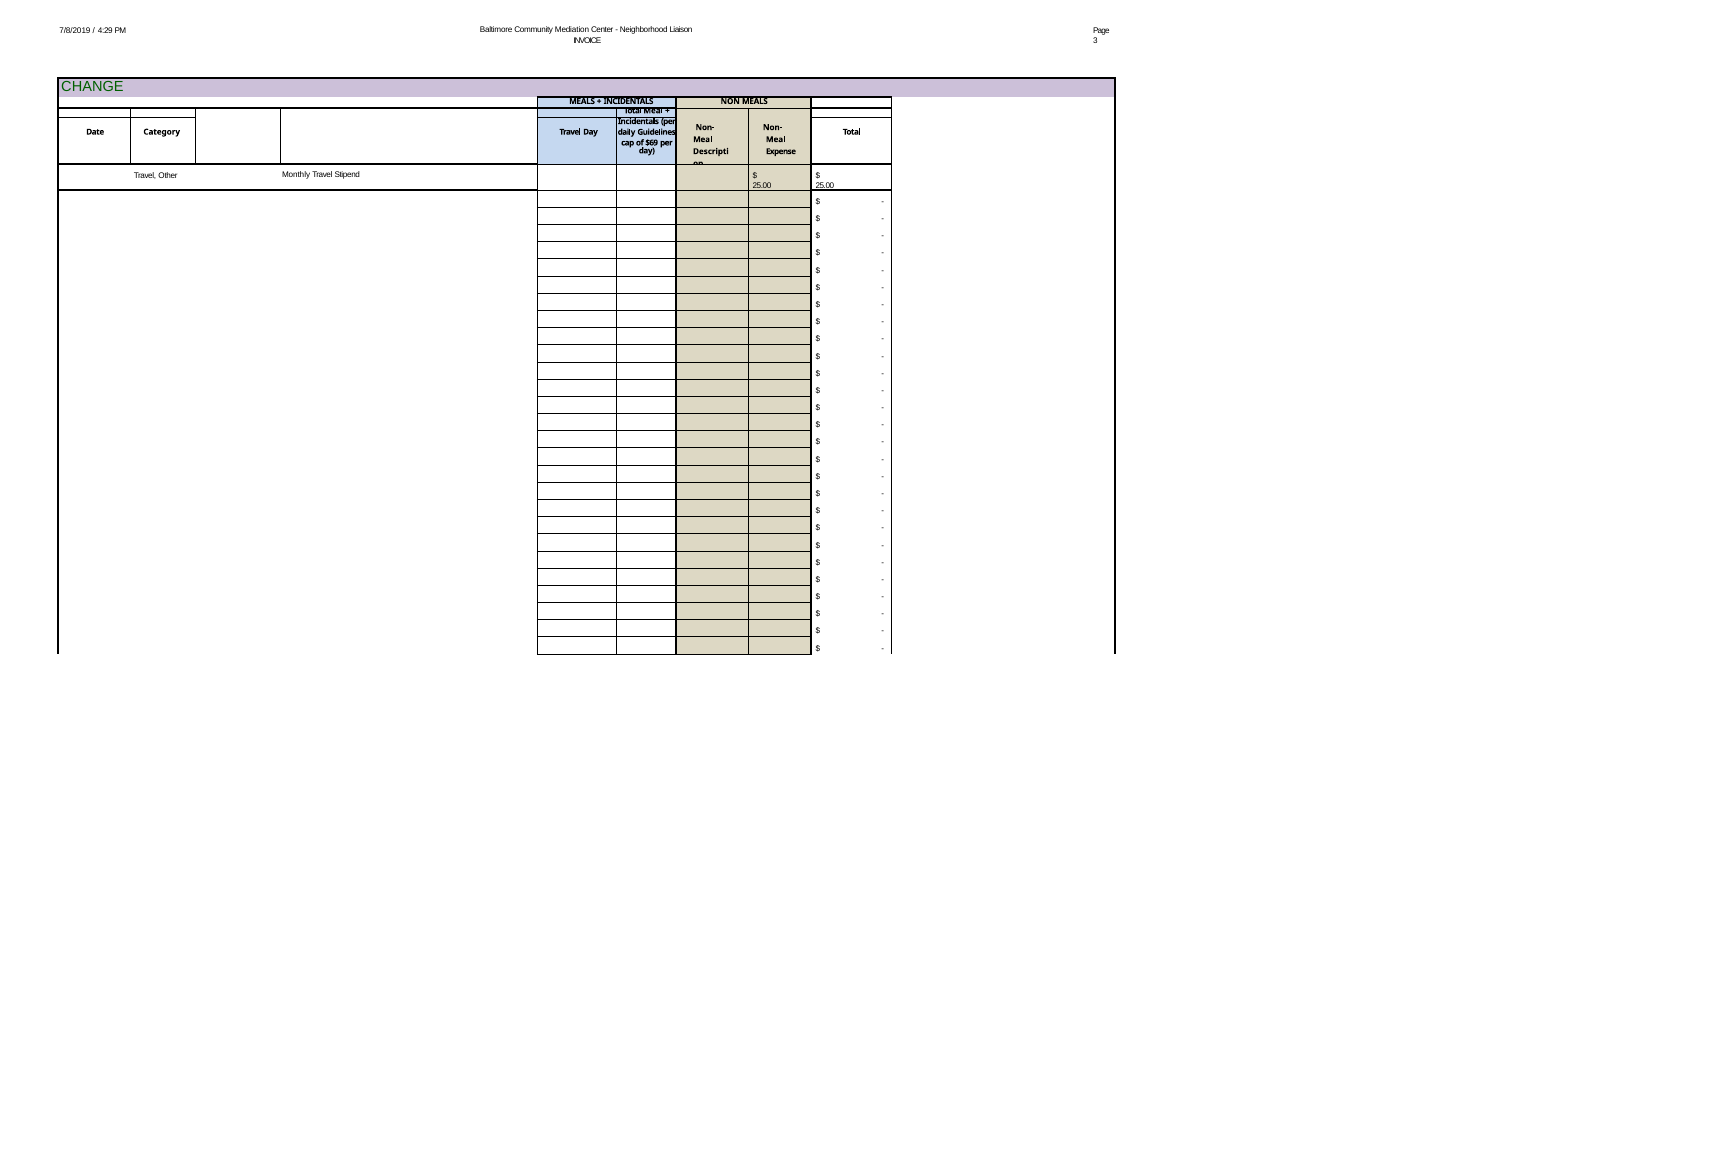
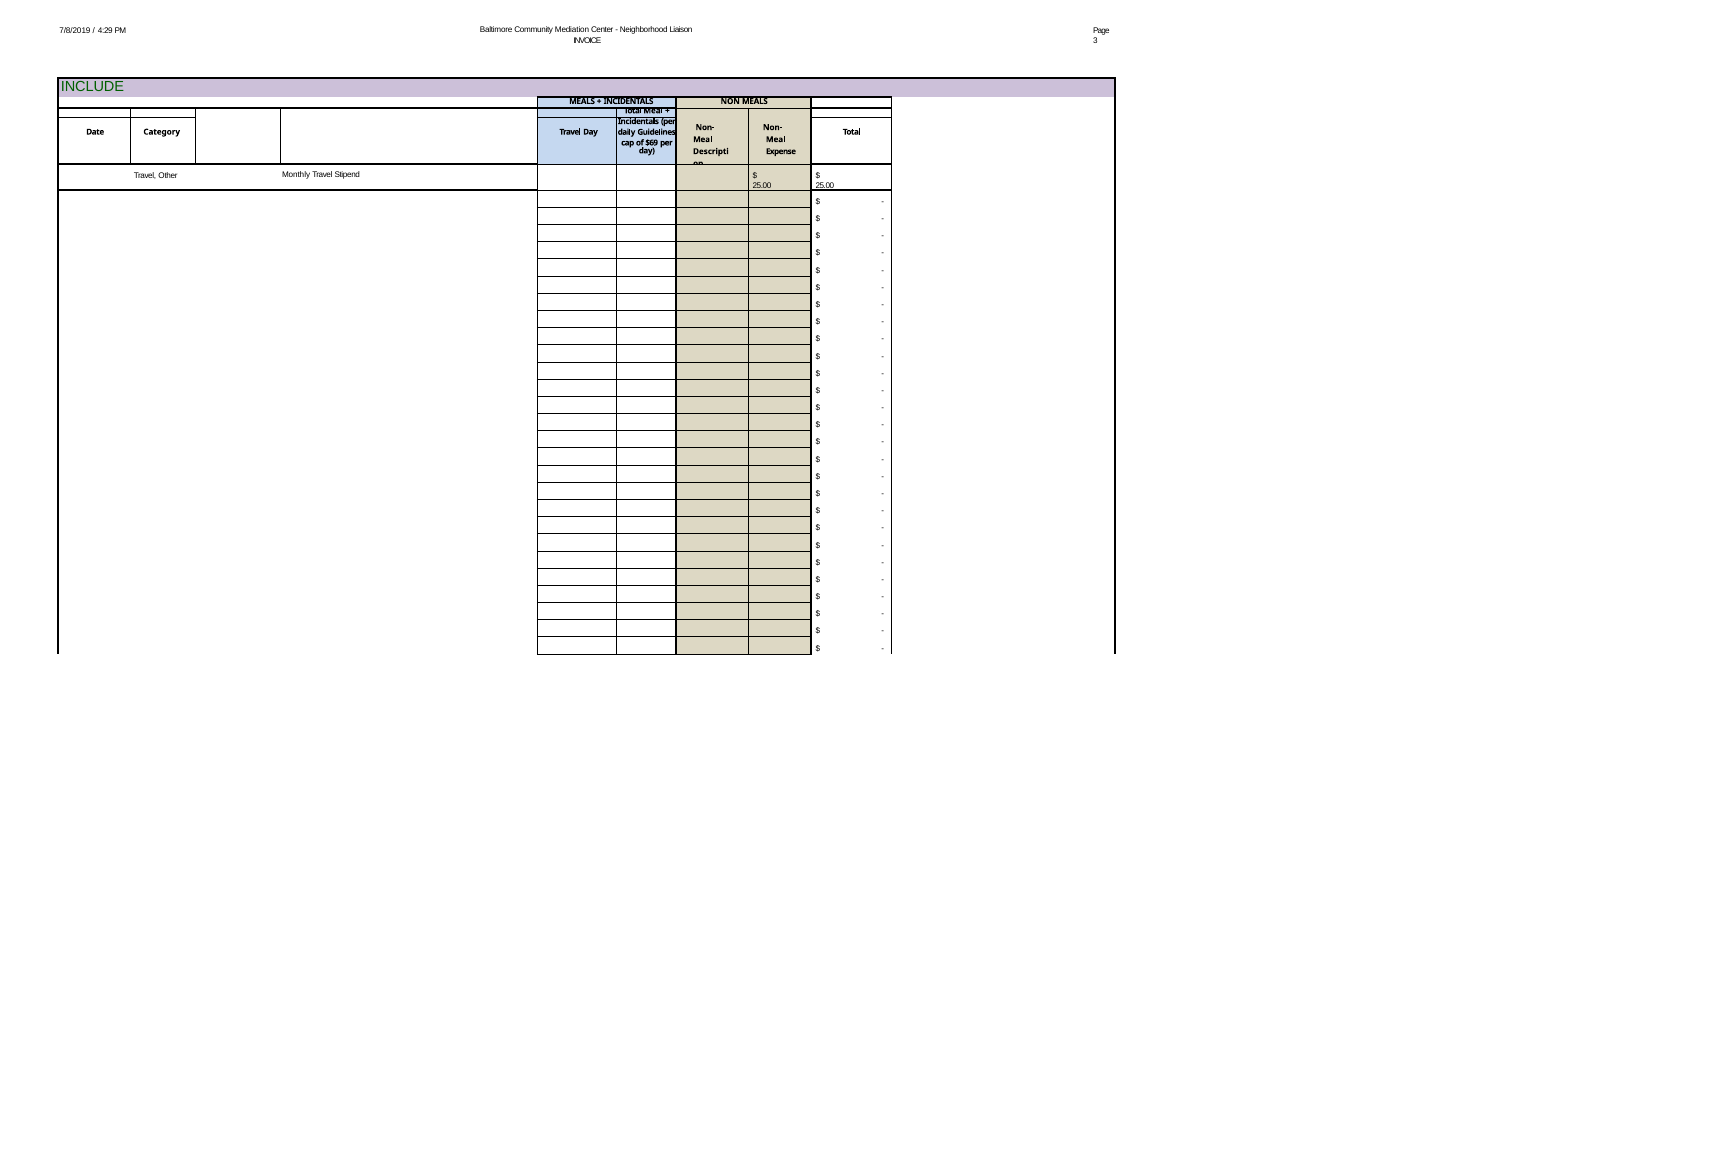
CHANGE: CHANGE -> INCLUDE (93, 87)
